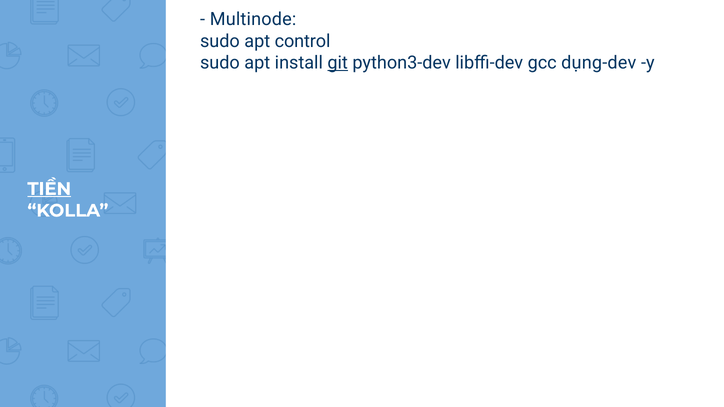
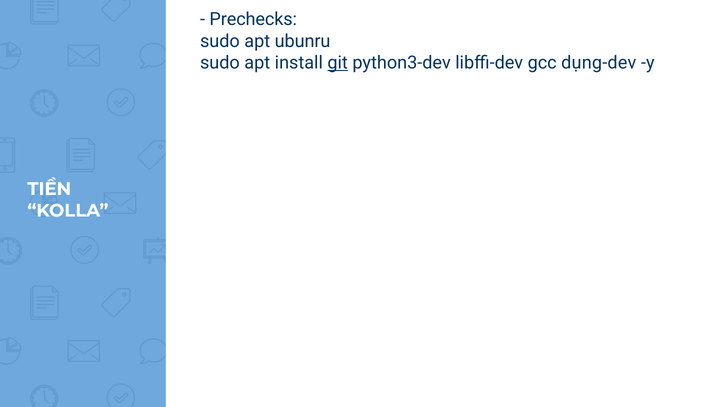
Multinode: Multinode -> Prechecks (253, 19)
control: control -> ubunru (303, 41)
TIỀN underline: present -> none (49, 189)
